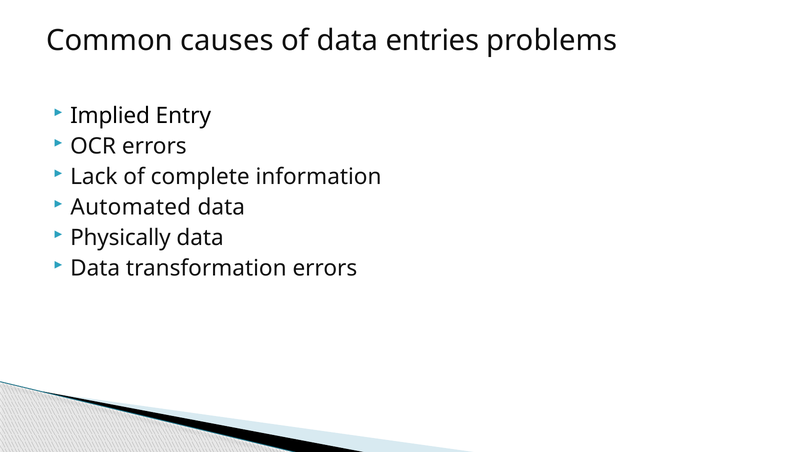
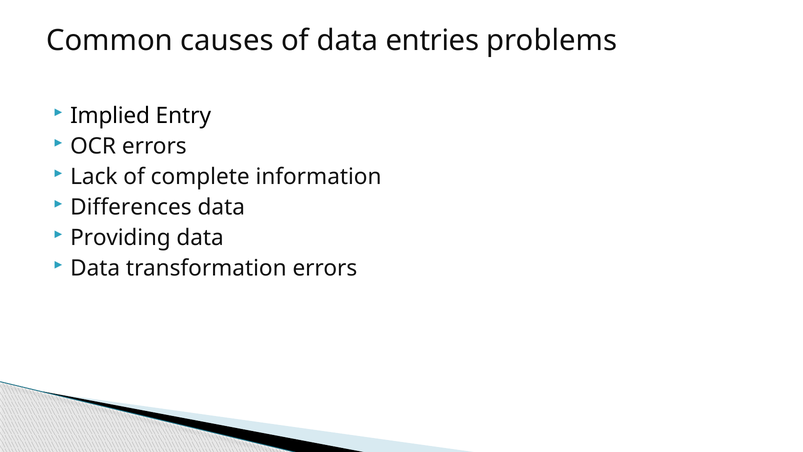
Automated: Automated -> Differences (131, 207)
Physically: Physically -> Providing (120, 238)
